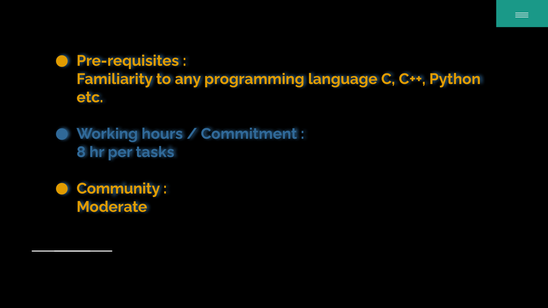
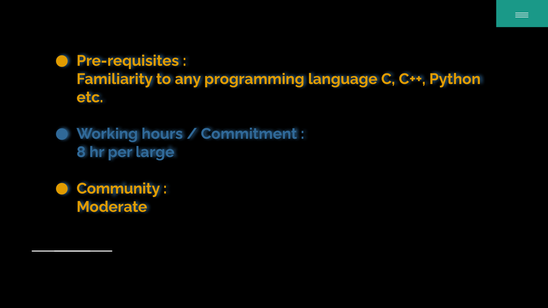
tasks: tasks -> large (155, 152)
